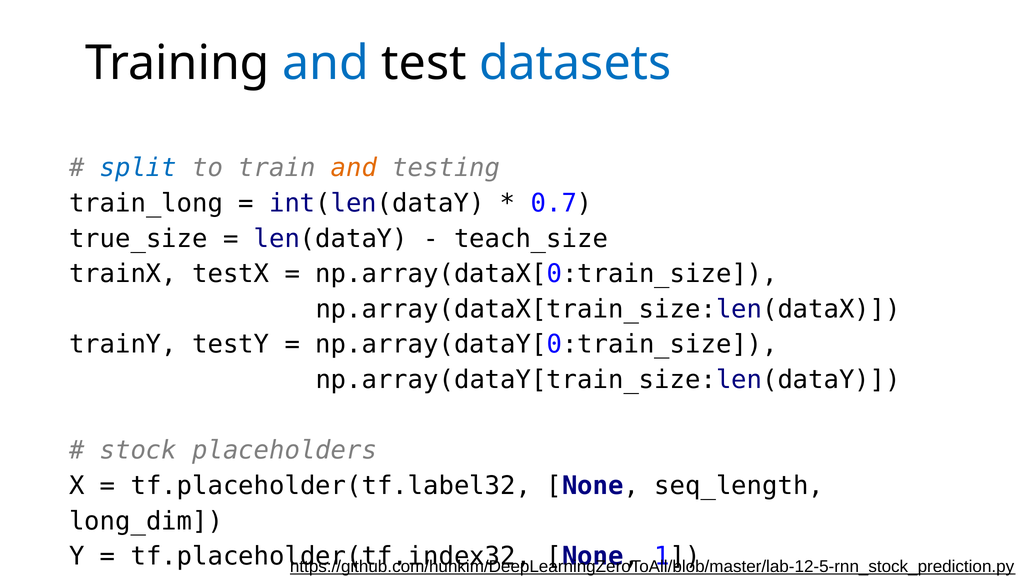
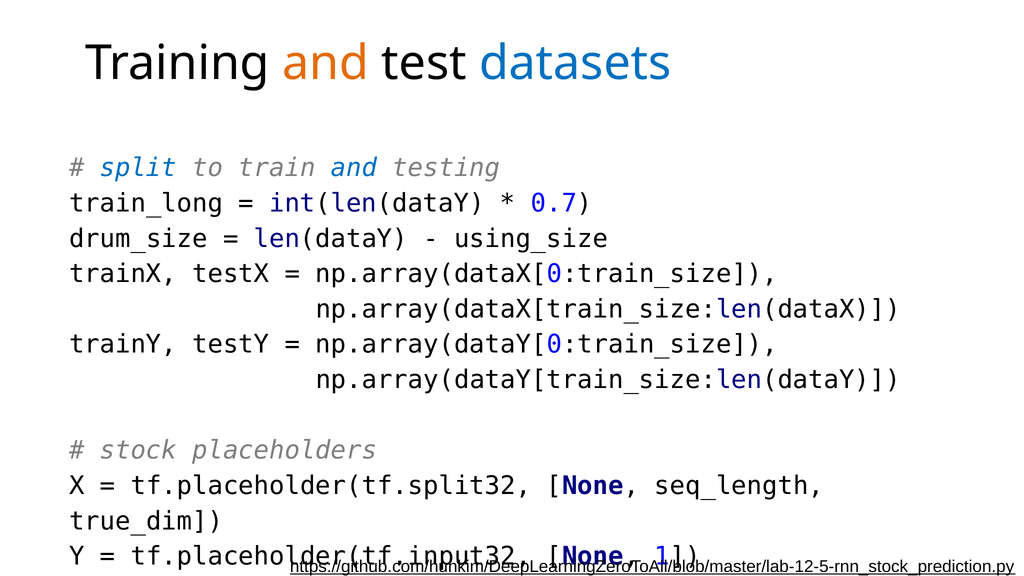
and colour: blue -> orange (326, 63)
and colour: orange -> blue (354, 168)
true_size: true_size -> drum_size (138, 239)
teach_size: teach_size -> using_size (531, 239)
tf.placeholder(tf.label32: tf.placeholder(tf.label32 -> tf.placeholder(tf.split32 (331, 486)
long_dim: long_dim -> true_dim (146, 521)
tf.placeholder(tf.index32: tf.placeholder(tf.index32 -> tf.placeholder(tf.input32 (331, 556)
